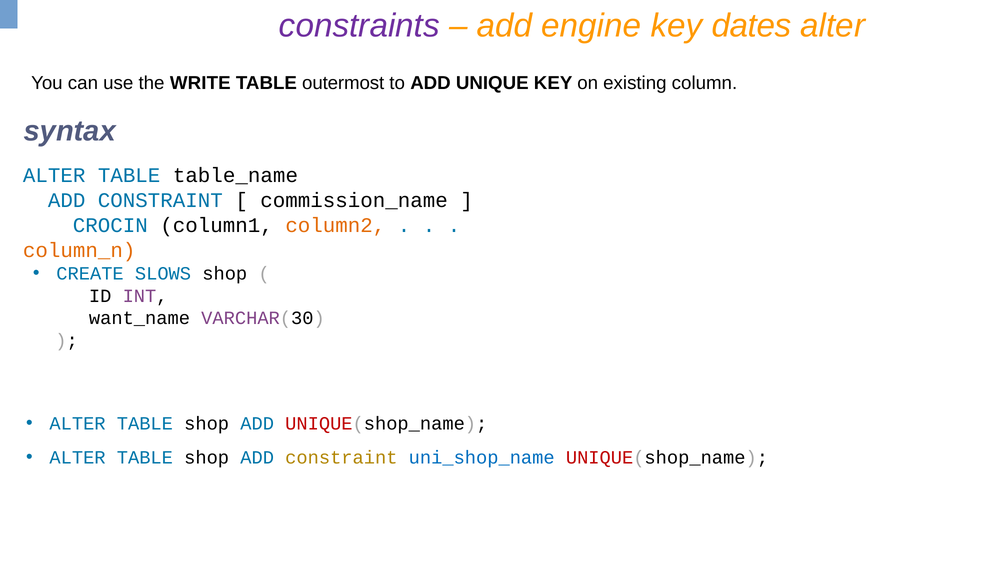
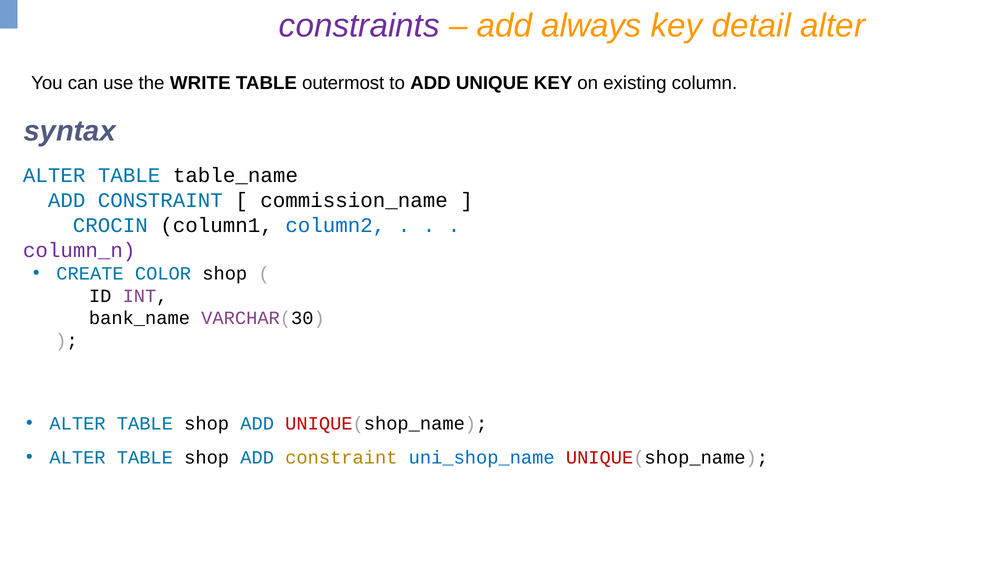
engine: engine -> always (592, 26)
dates: dates -> detail (751, 26)
column2 colour: orange -> blue (335, 225)
column_n colour: orange -> purple (79, 250)
SLOWS: SLOWS -> COLOR (163, 274)
want_name: want_name -> bank_name (139, 319)
